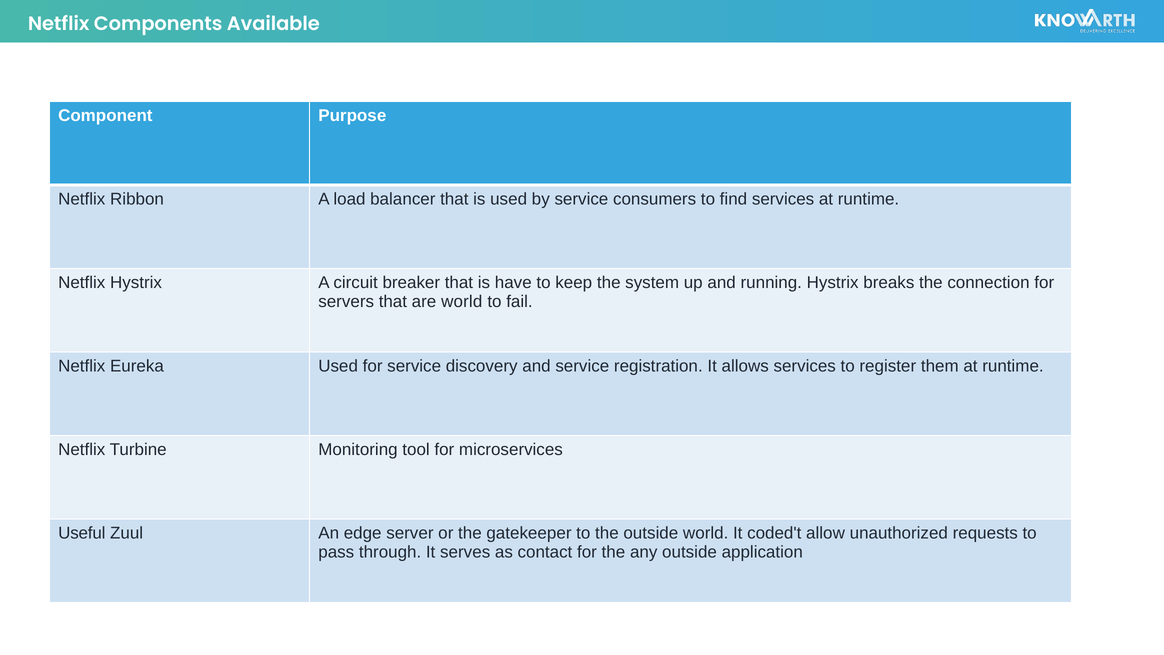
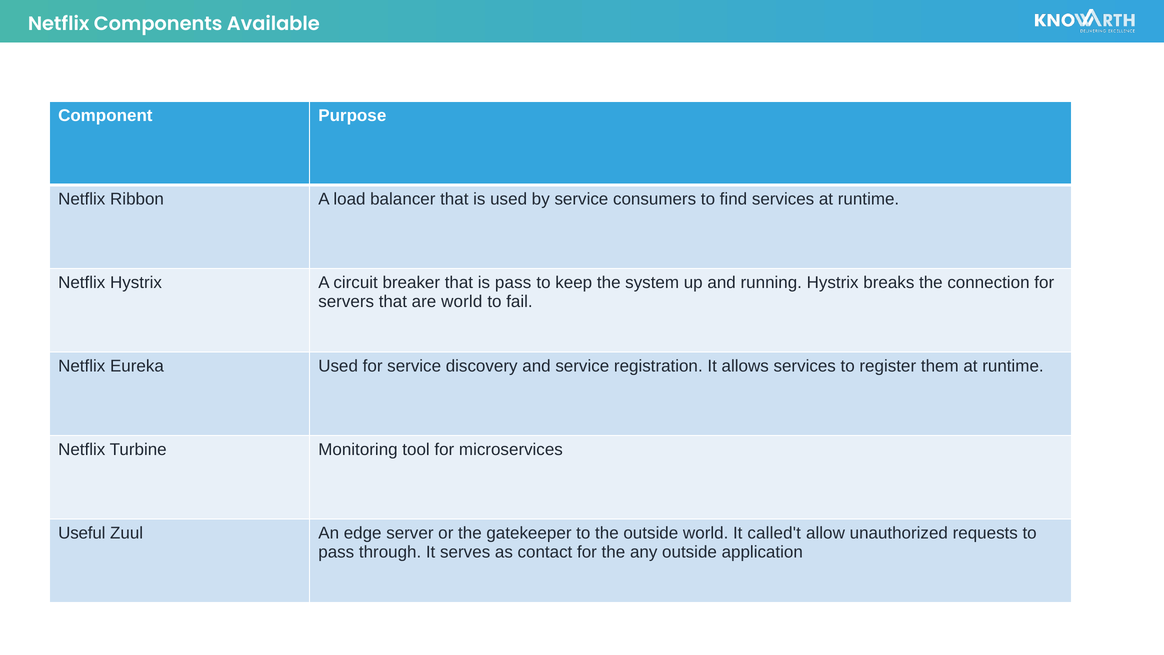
is have: have -> pass (513, 283)
coded't: coded't -> called't (774, 533)
